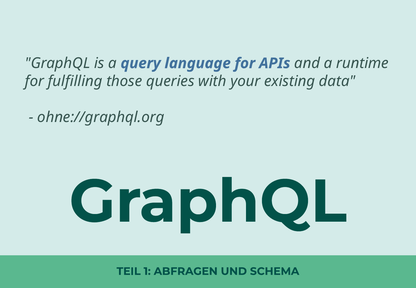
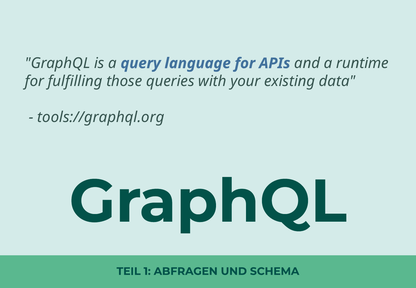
ohne://graphql.org: ohne://graphql.org -> tools://graphql.org (101, 117)
